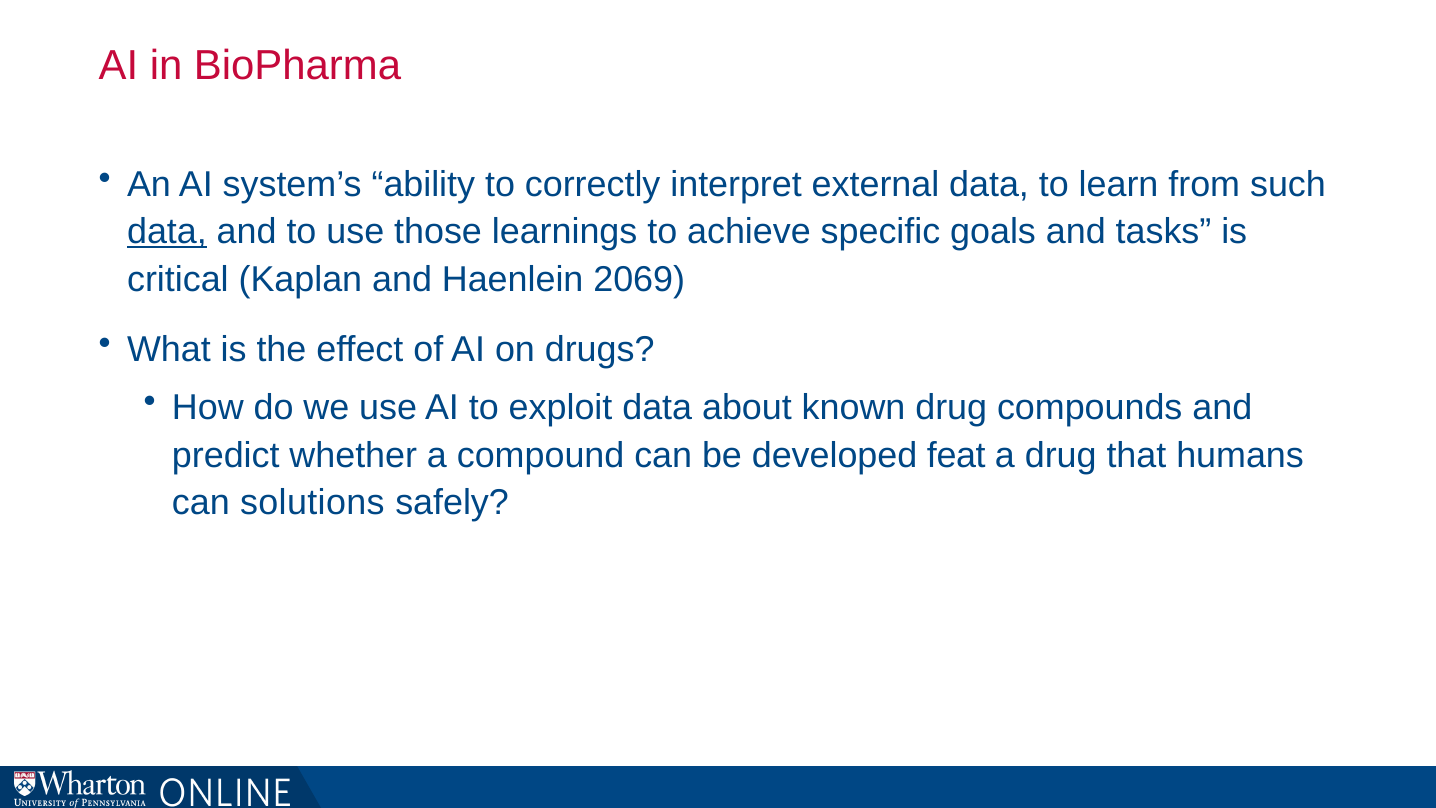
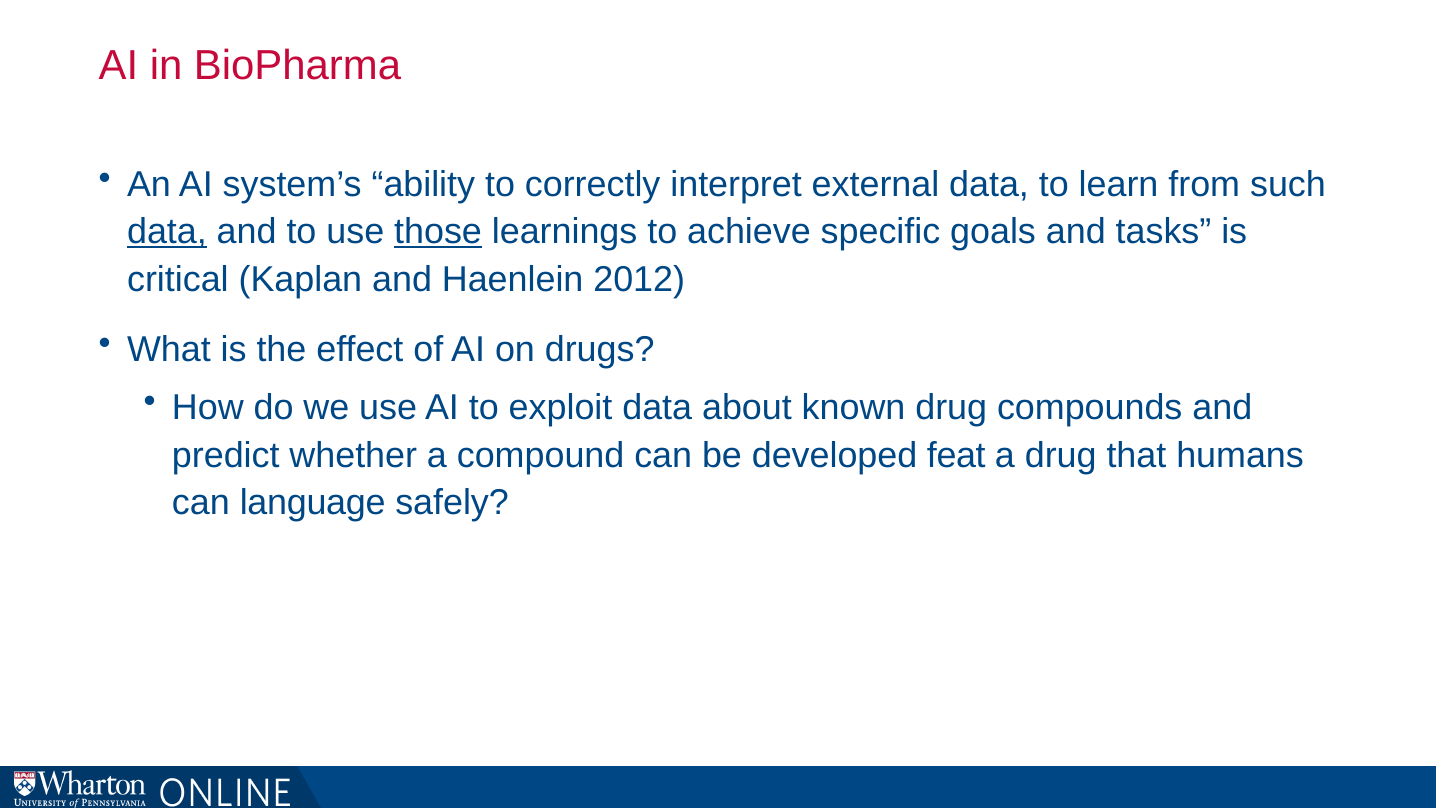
those underline: none -> present (438, 232)
2069: 2069 -> 2012 (639, 279)
solutions: solutions -> language (313, 502)
